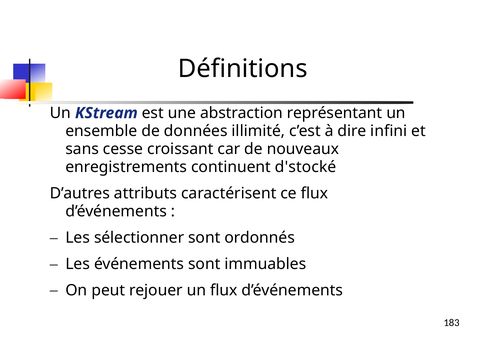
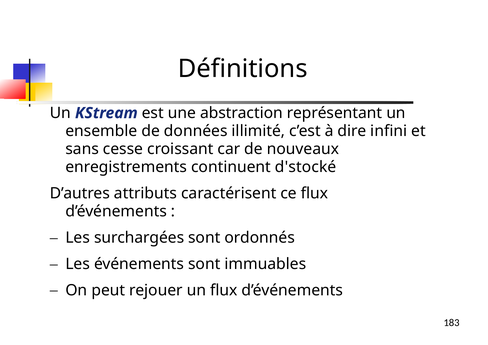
sélectionner: sélectionner -> surchargées (139, 238)
